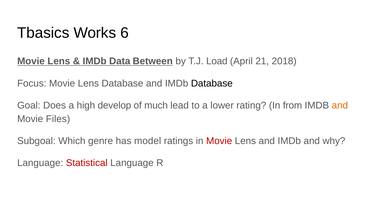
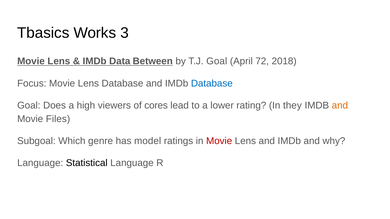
6: 6 -> 3 (125, 33)
T.J Load: Load -> Goal (217, 61)
21: 21 -> 72 (262, 61)
Database colour: black -> blue (212, 83)
develop: develop -> viewers (114, 106)
much: much -> cores (156, 106)
from: from -> they (292, 106)
Statistical colour: red -> black (87, 163)
